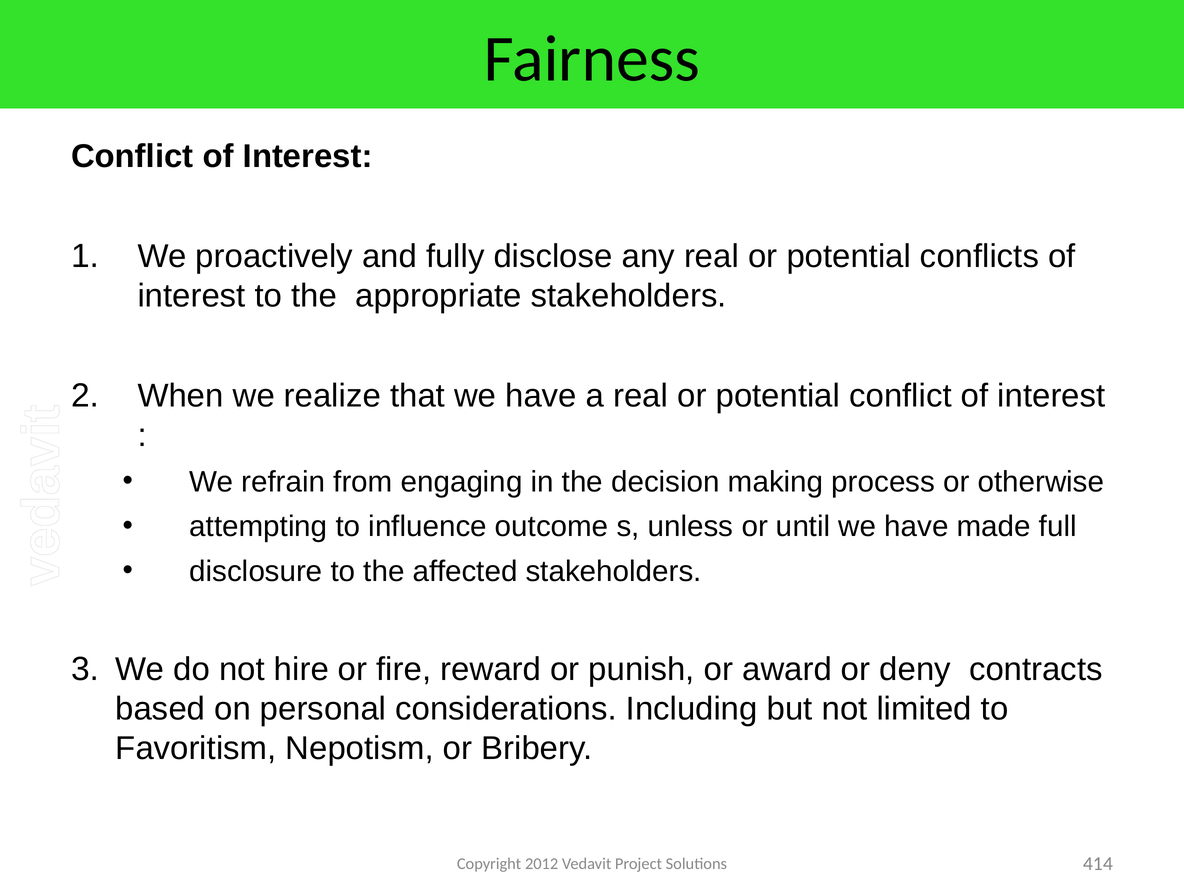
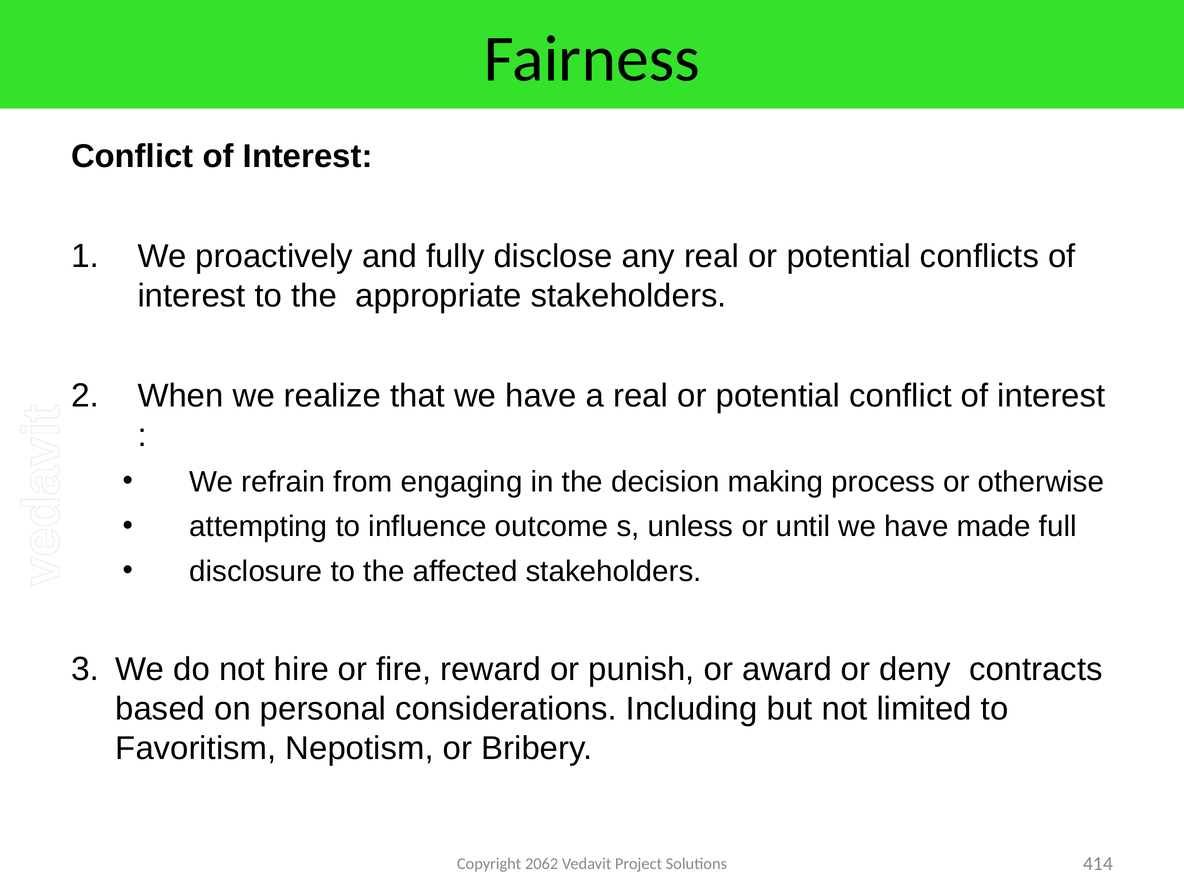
2012: 2012 -> 2062 (542, 864)
